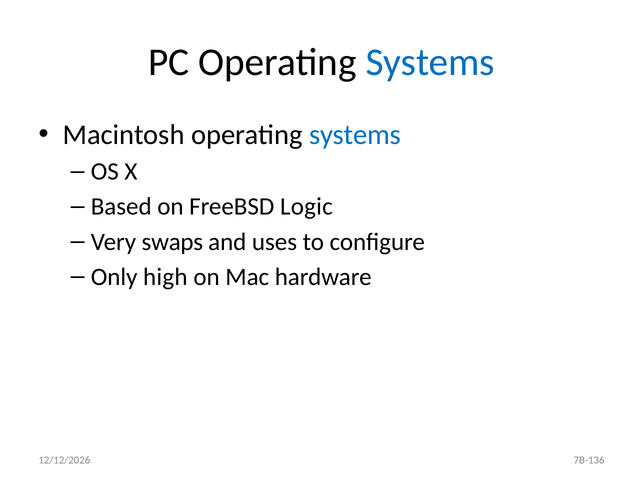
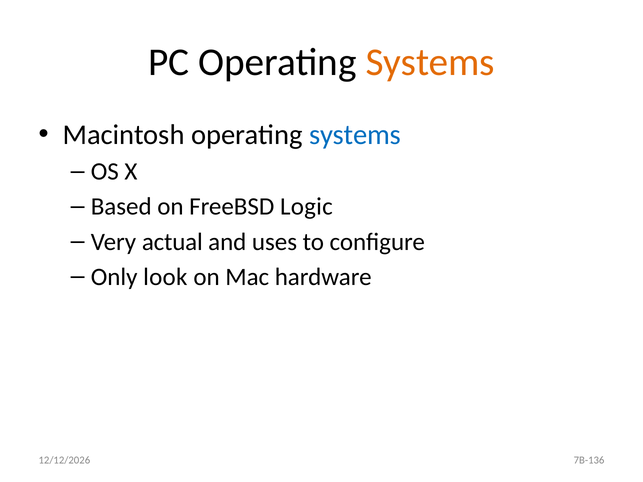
Systems colour: blue -> orange (430, 62)
swaps: swaps -> actual (172, 242)
high: high -> look (165, 277)
